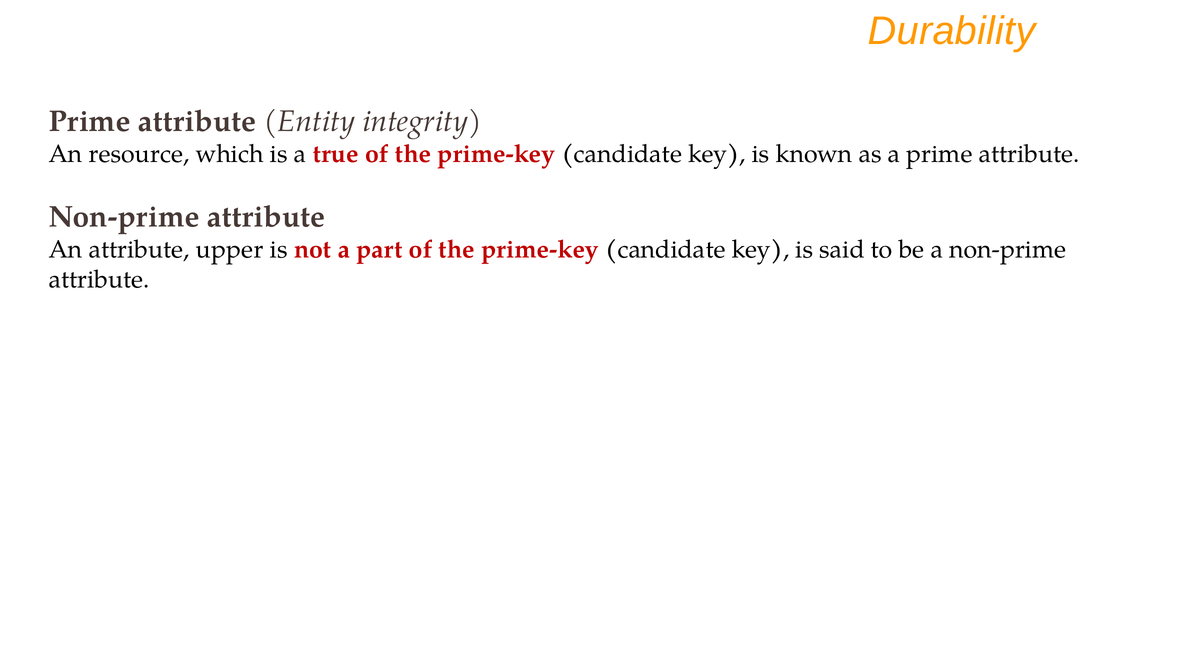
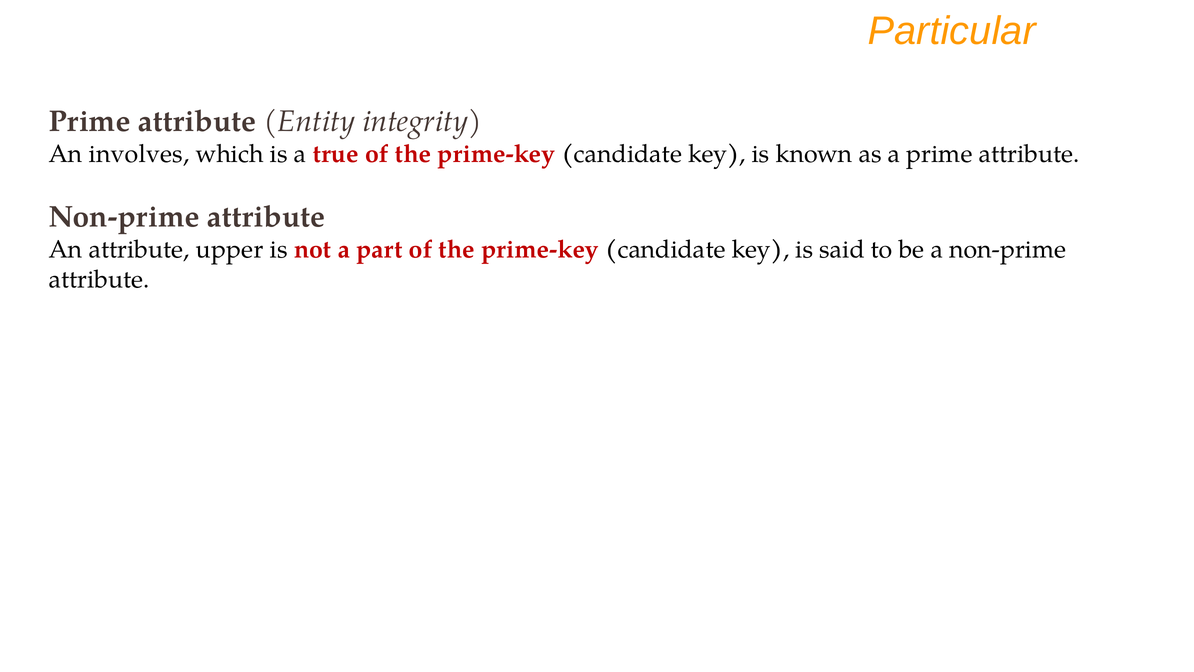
Durability: Durability -> Particular (952, 31)
resource: resource -> involves (139, 154)
